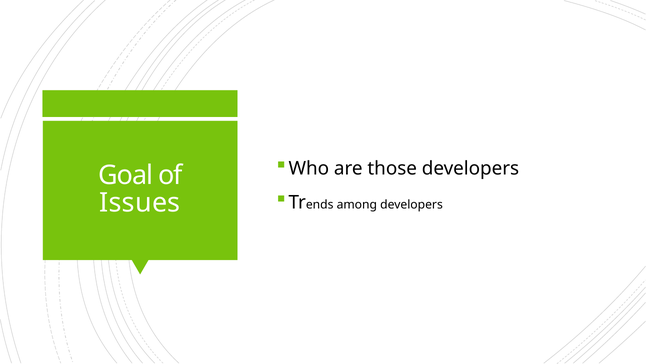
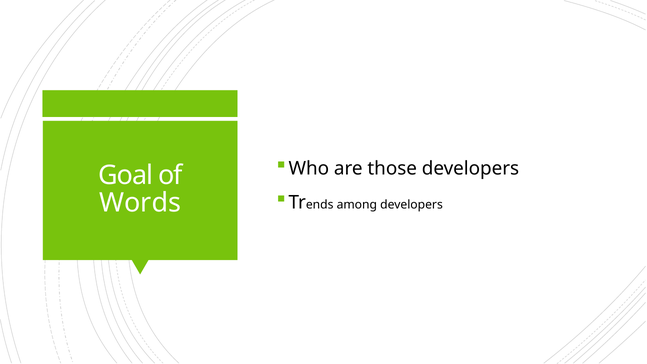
Issues: Issues -> Words (140, 203)
